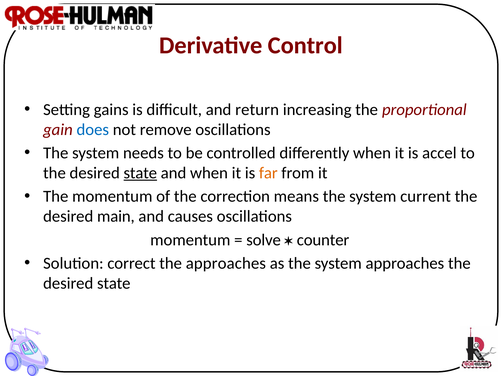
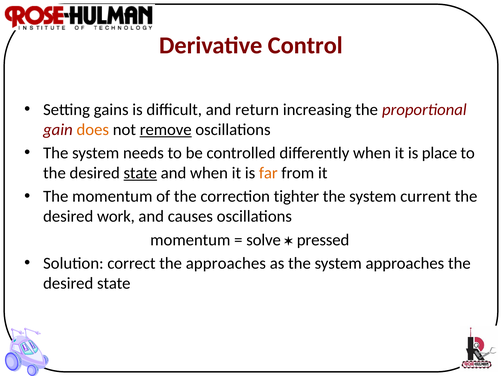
does colour: blue -> orange (93, 130)
remove underline: none -> present (166, 130)
accel: accel -> place (439, 153)
means: means -> tighter (296, 197)
main: main -> work (116, 217)
counter: counter -> pressed (323, 240)
